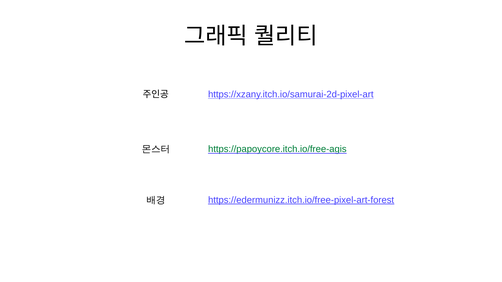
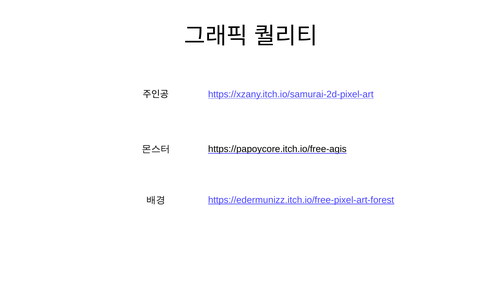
https://papoycore.itch.io/free-agis colour: green -> black (277, 149)
